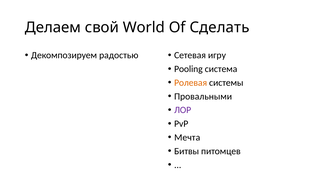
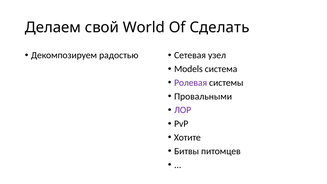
игру: игру -> узел (217, 55)
Pooling: Pooling -> Models (188, 69)
Ролевая colour: orange -> purple (191, 83)
Мечта: Мечта -> Хотите (187, 137)
